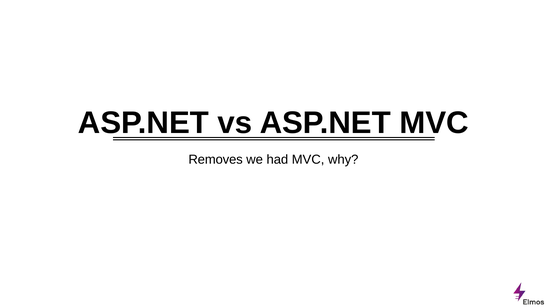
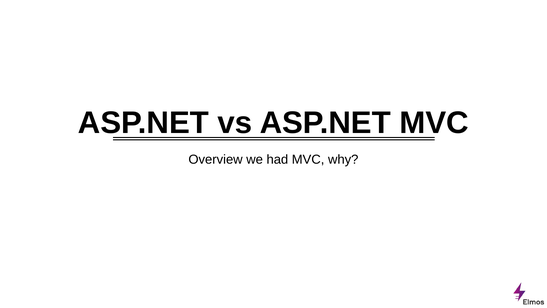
Removes: Removes -> Overview (216, 159)
